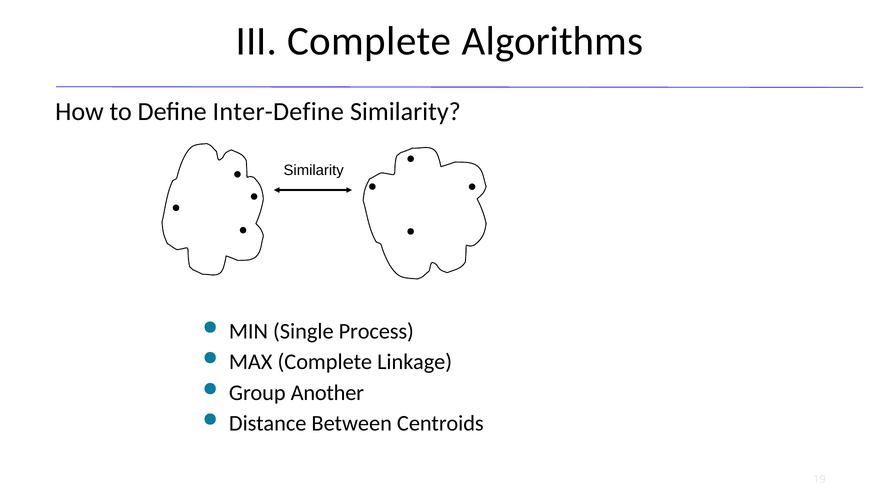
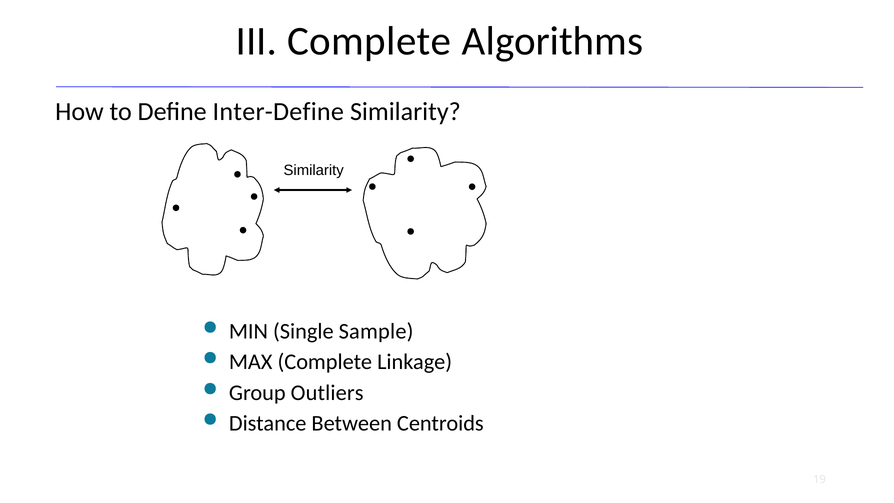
Process: Process -> Sample (376, 331)
Another: Another -> Outliers (327, 393)
